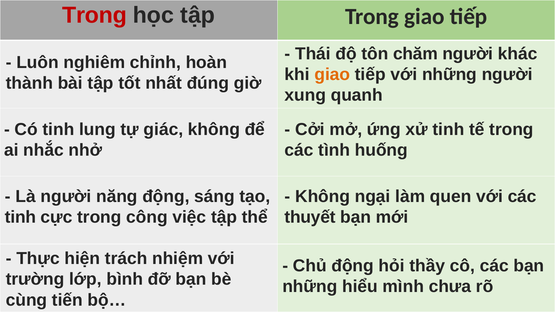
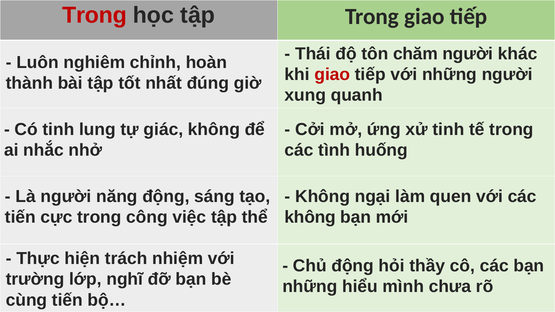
giao colour: orange -> red (332, 74)
tinh: tinh -> tiến (20, 217)
thuyết: thuyết -> không (310, 217)
bình: bình -> nghĩ (125, 279)
